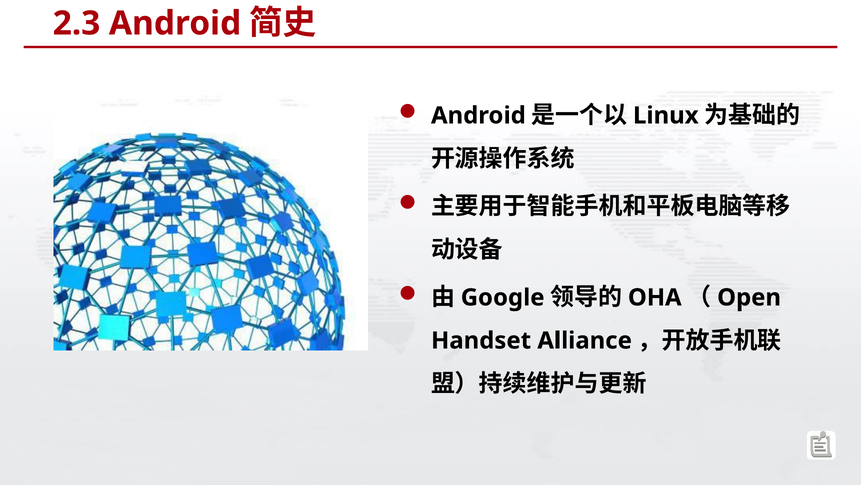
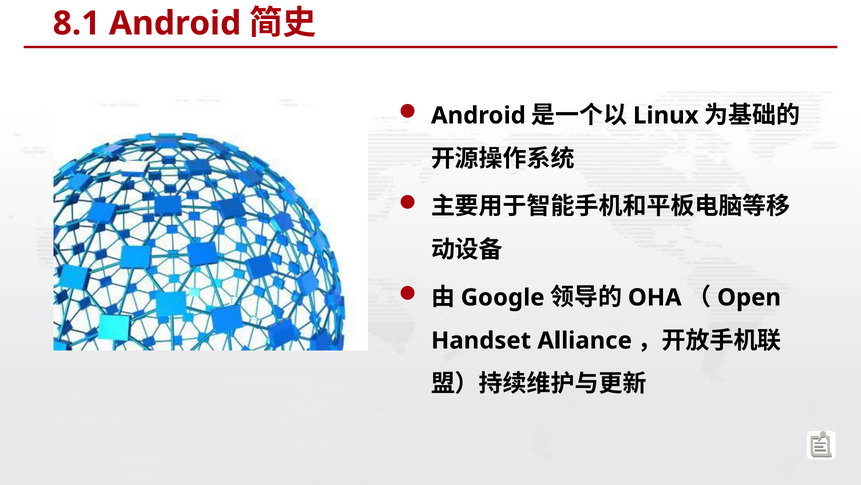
2.3: 2.3 -> 8.1 (77, 23)
